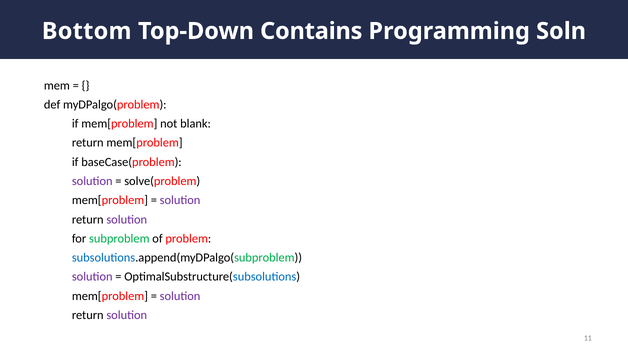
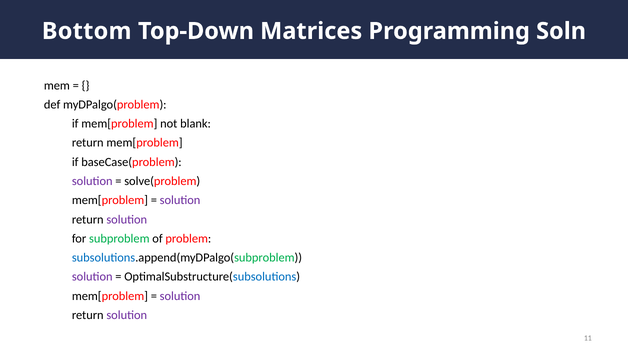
Contains: Contains -> Matrices (311, 31)
